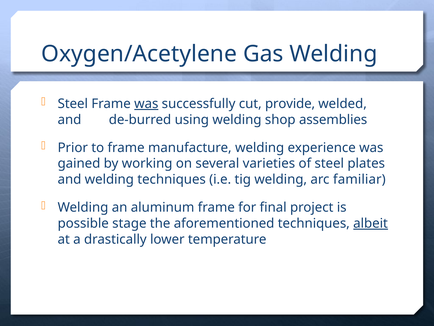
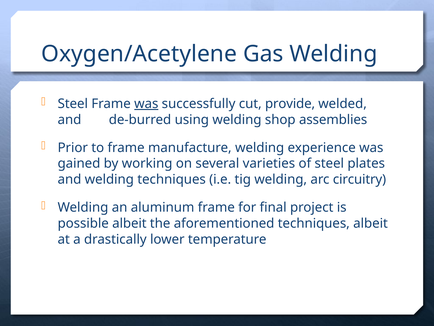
familiar: familiar -> circuitry (360, 179)
possible stage: stage -> albeit (129, 223)
albeit underline: present -> none (371, 223)
